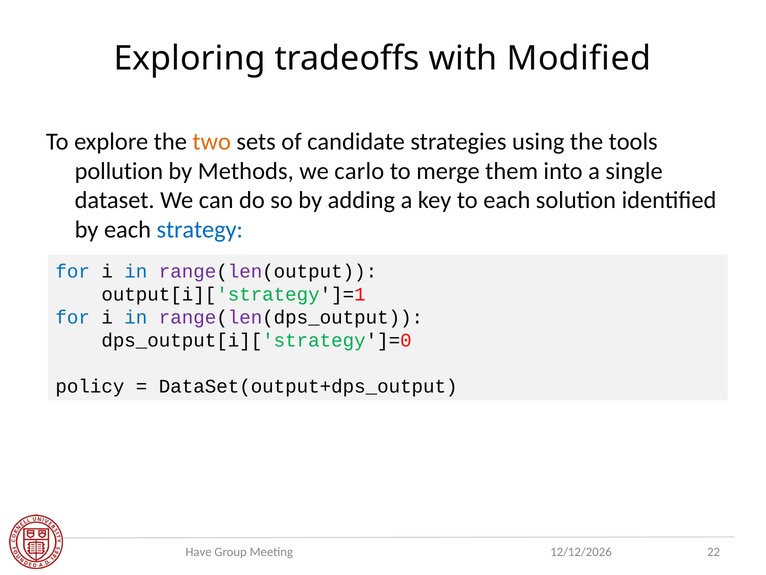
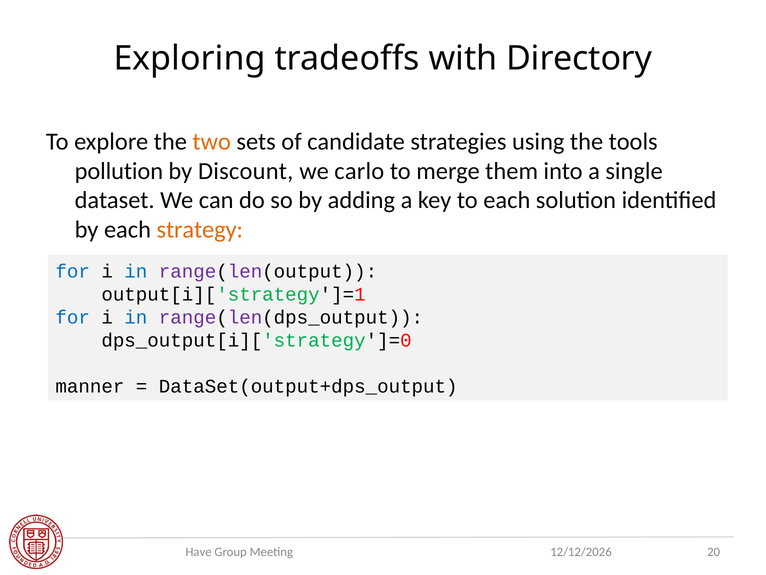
Modified: Modified -> Directory (579, 59)
Methods: Methods -> Discount (246, 171)
strategy colour: blue -> orange (200, 230)
policy: policy -> manner (90, 386)
22: 22 -> 20 (714, 551)
